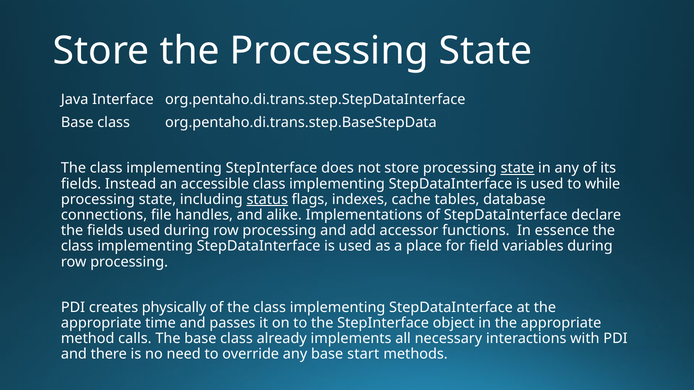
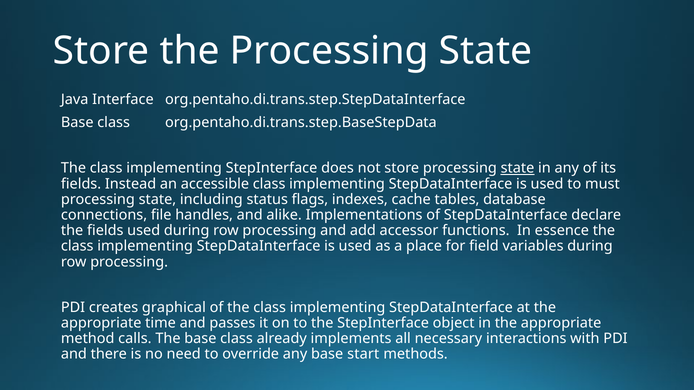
while: while -> must (602, 184)
status underline: present -> none (267, 200)
physically: physically -> graphical (174, 308)
